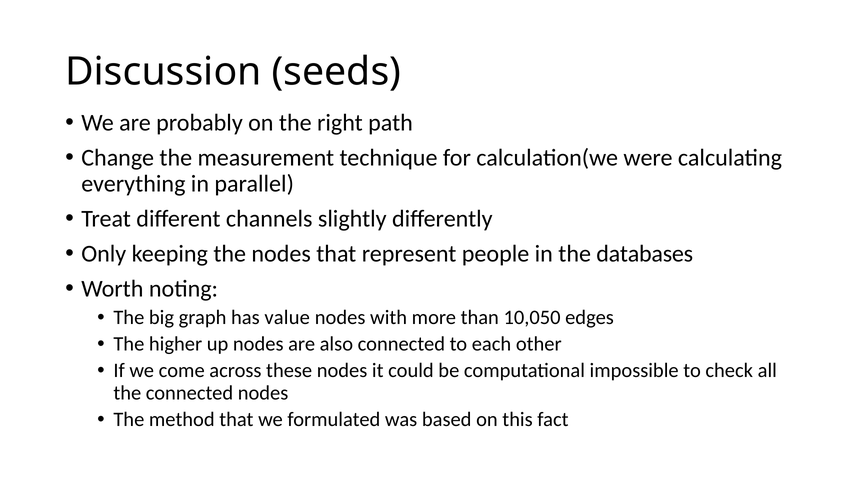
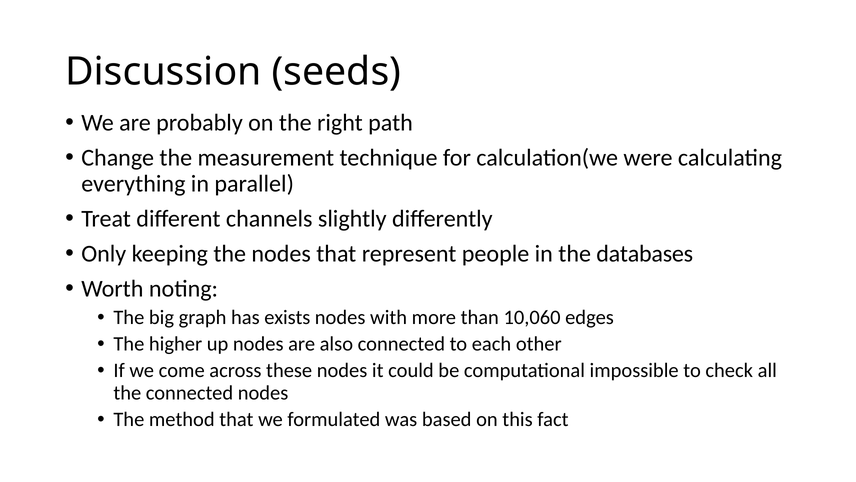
value: value -> exists (287, 317)
10,050: 10,050 -> 10,060 (532, 317)
